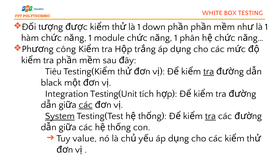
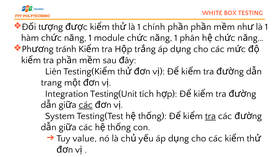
down: down -> chính (154, 27)
công: công -> tránh (66, 49)
Tiêu: Tiêu -> Liên (53, 71)
tra underline: present -> none (209, 71)
black: black -> trang (51, 83)
System underline: present -> none (60, 116)
